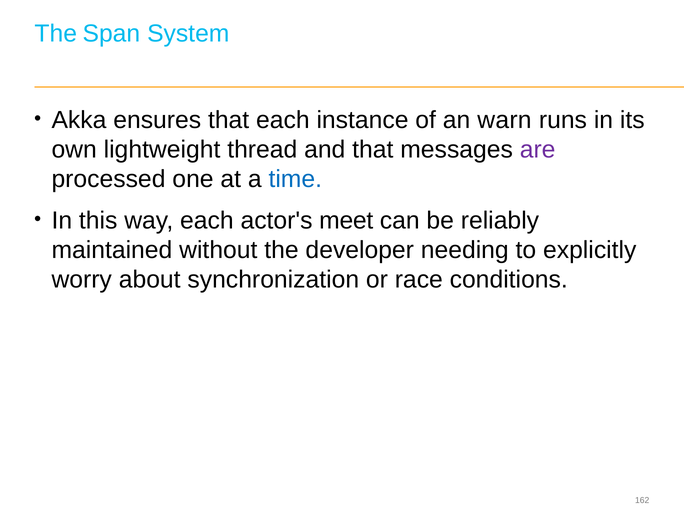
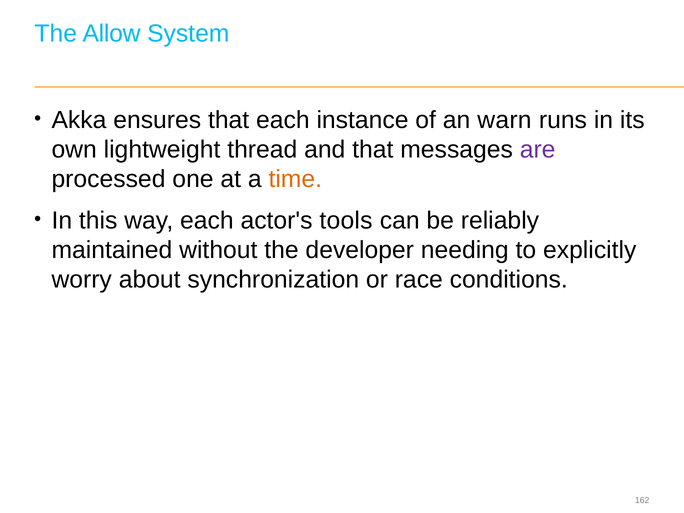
Span: Span -> Allow (112, 34)
time colour: blue -> orange (295, 179)
meet: meet -> tools (346, 220)
